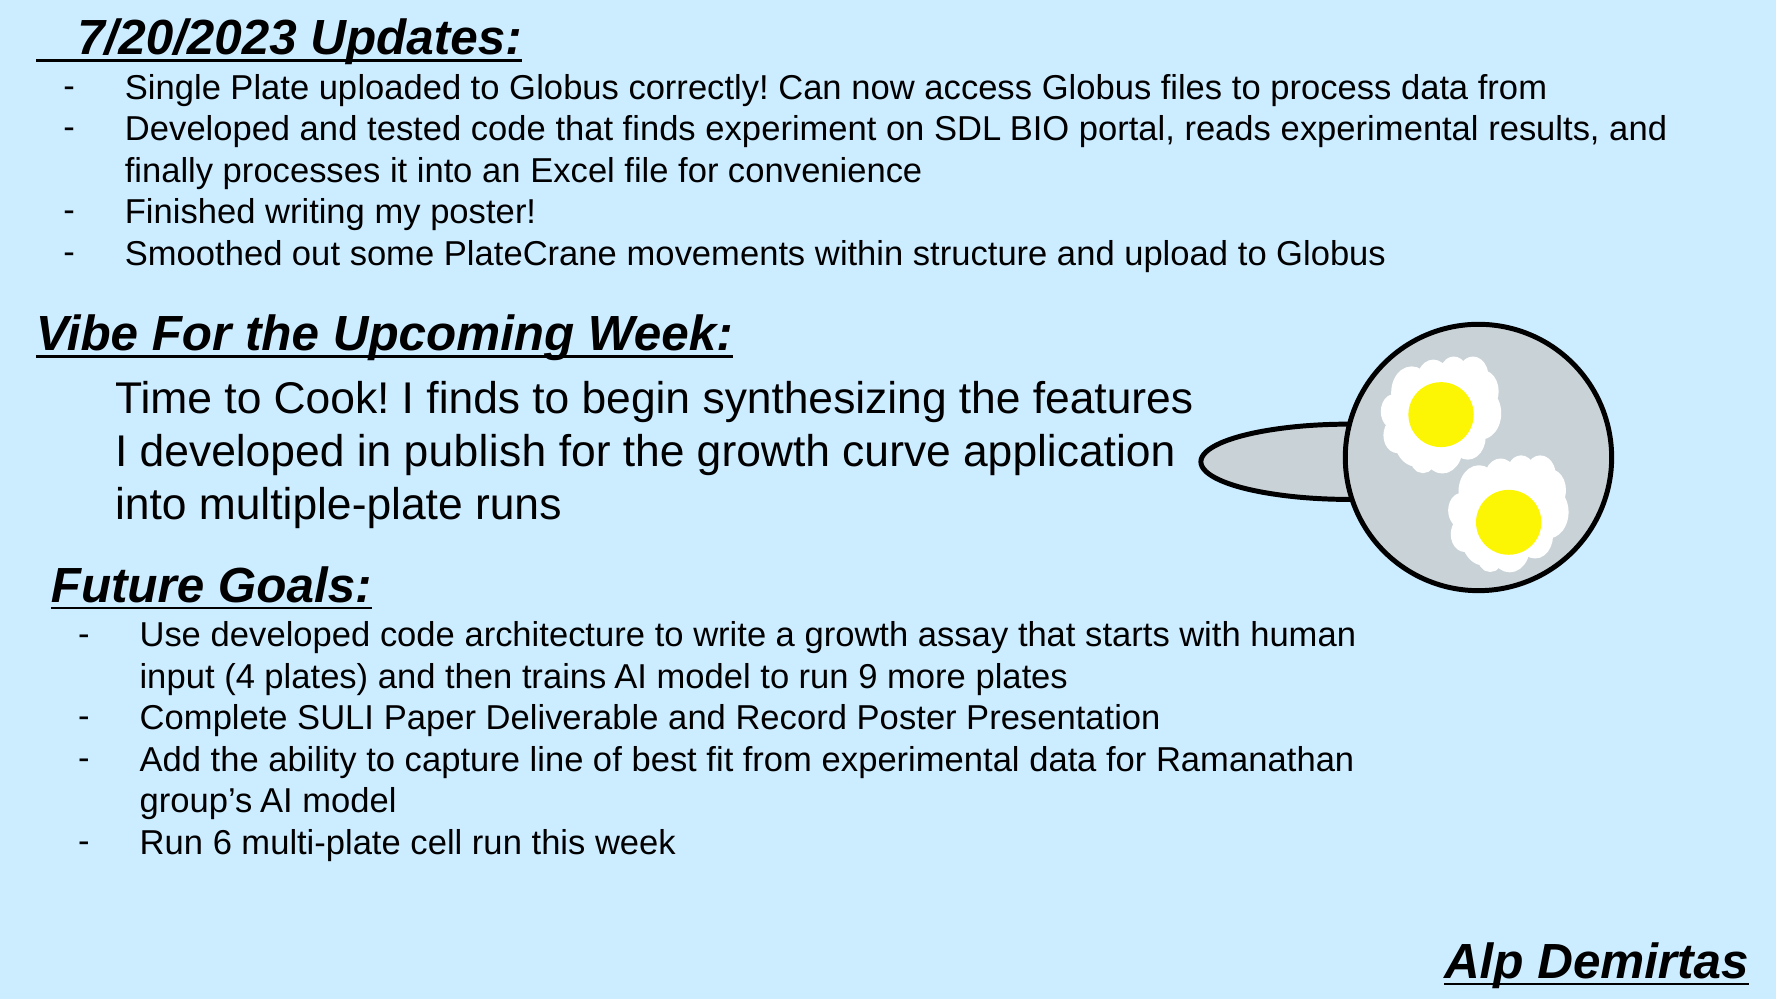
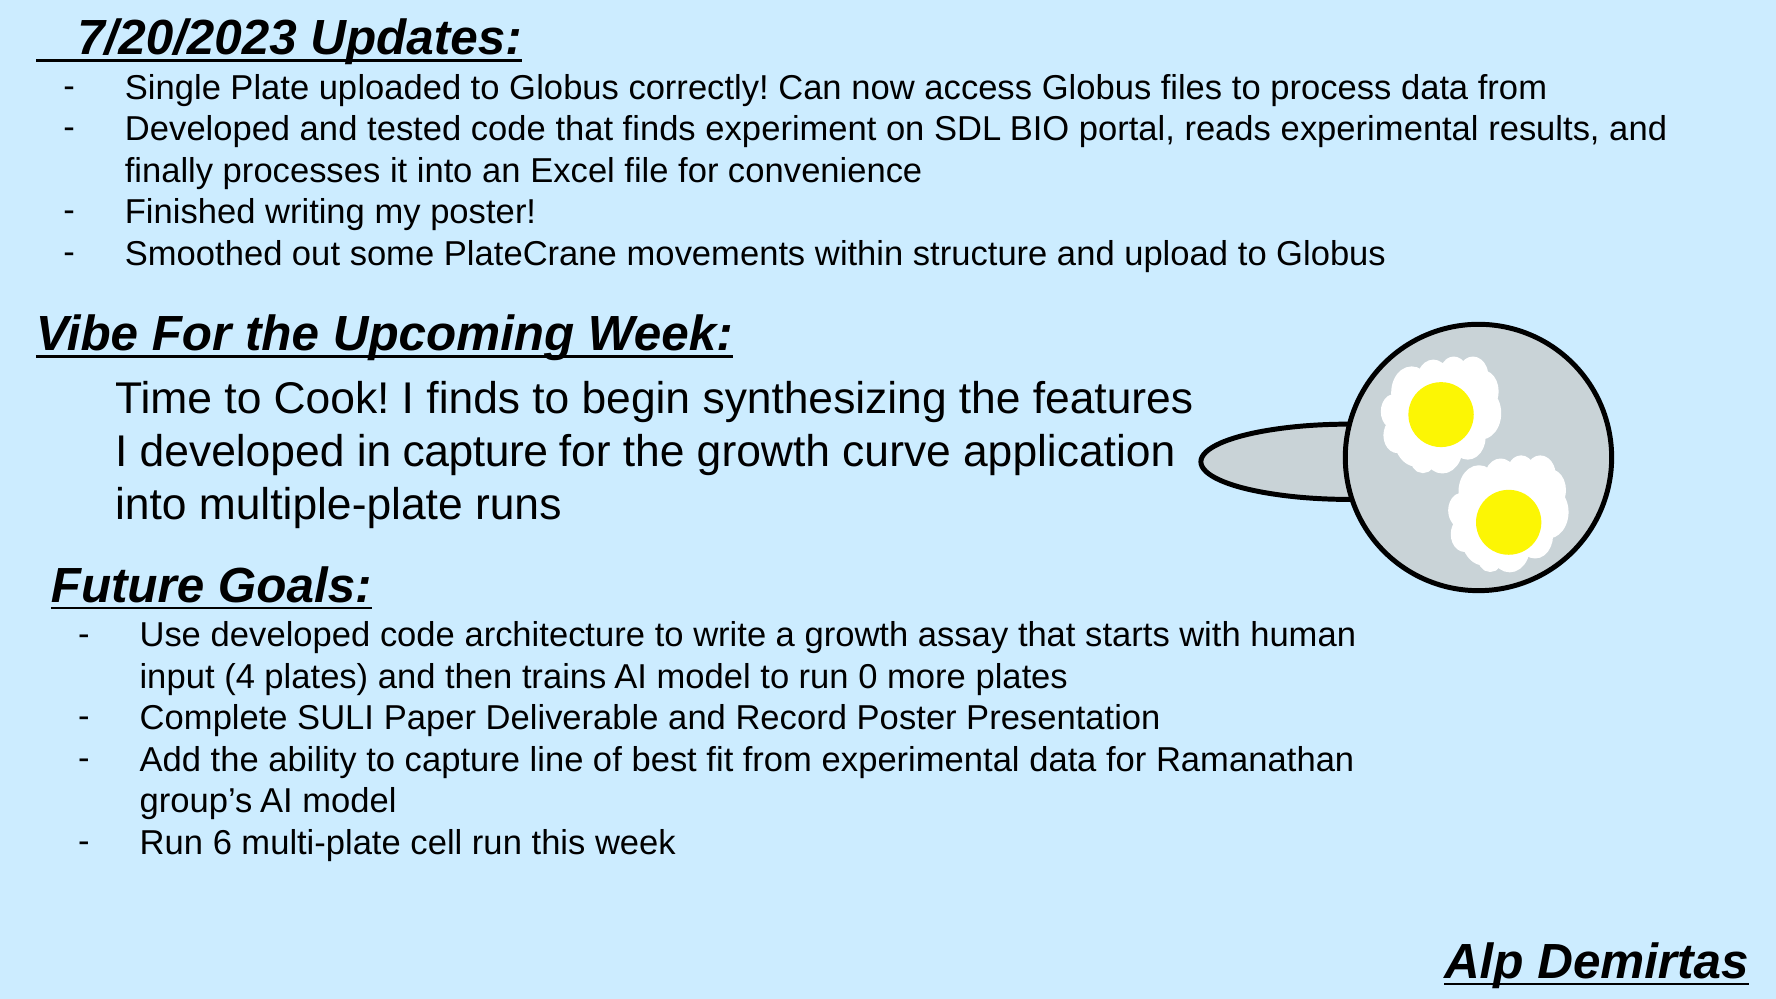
in publish: publish -> capture (475, 452)
9: 9 -> 0 (868, 677)
